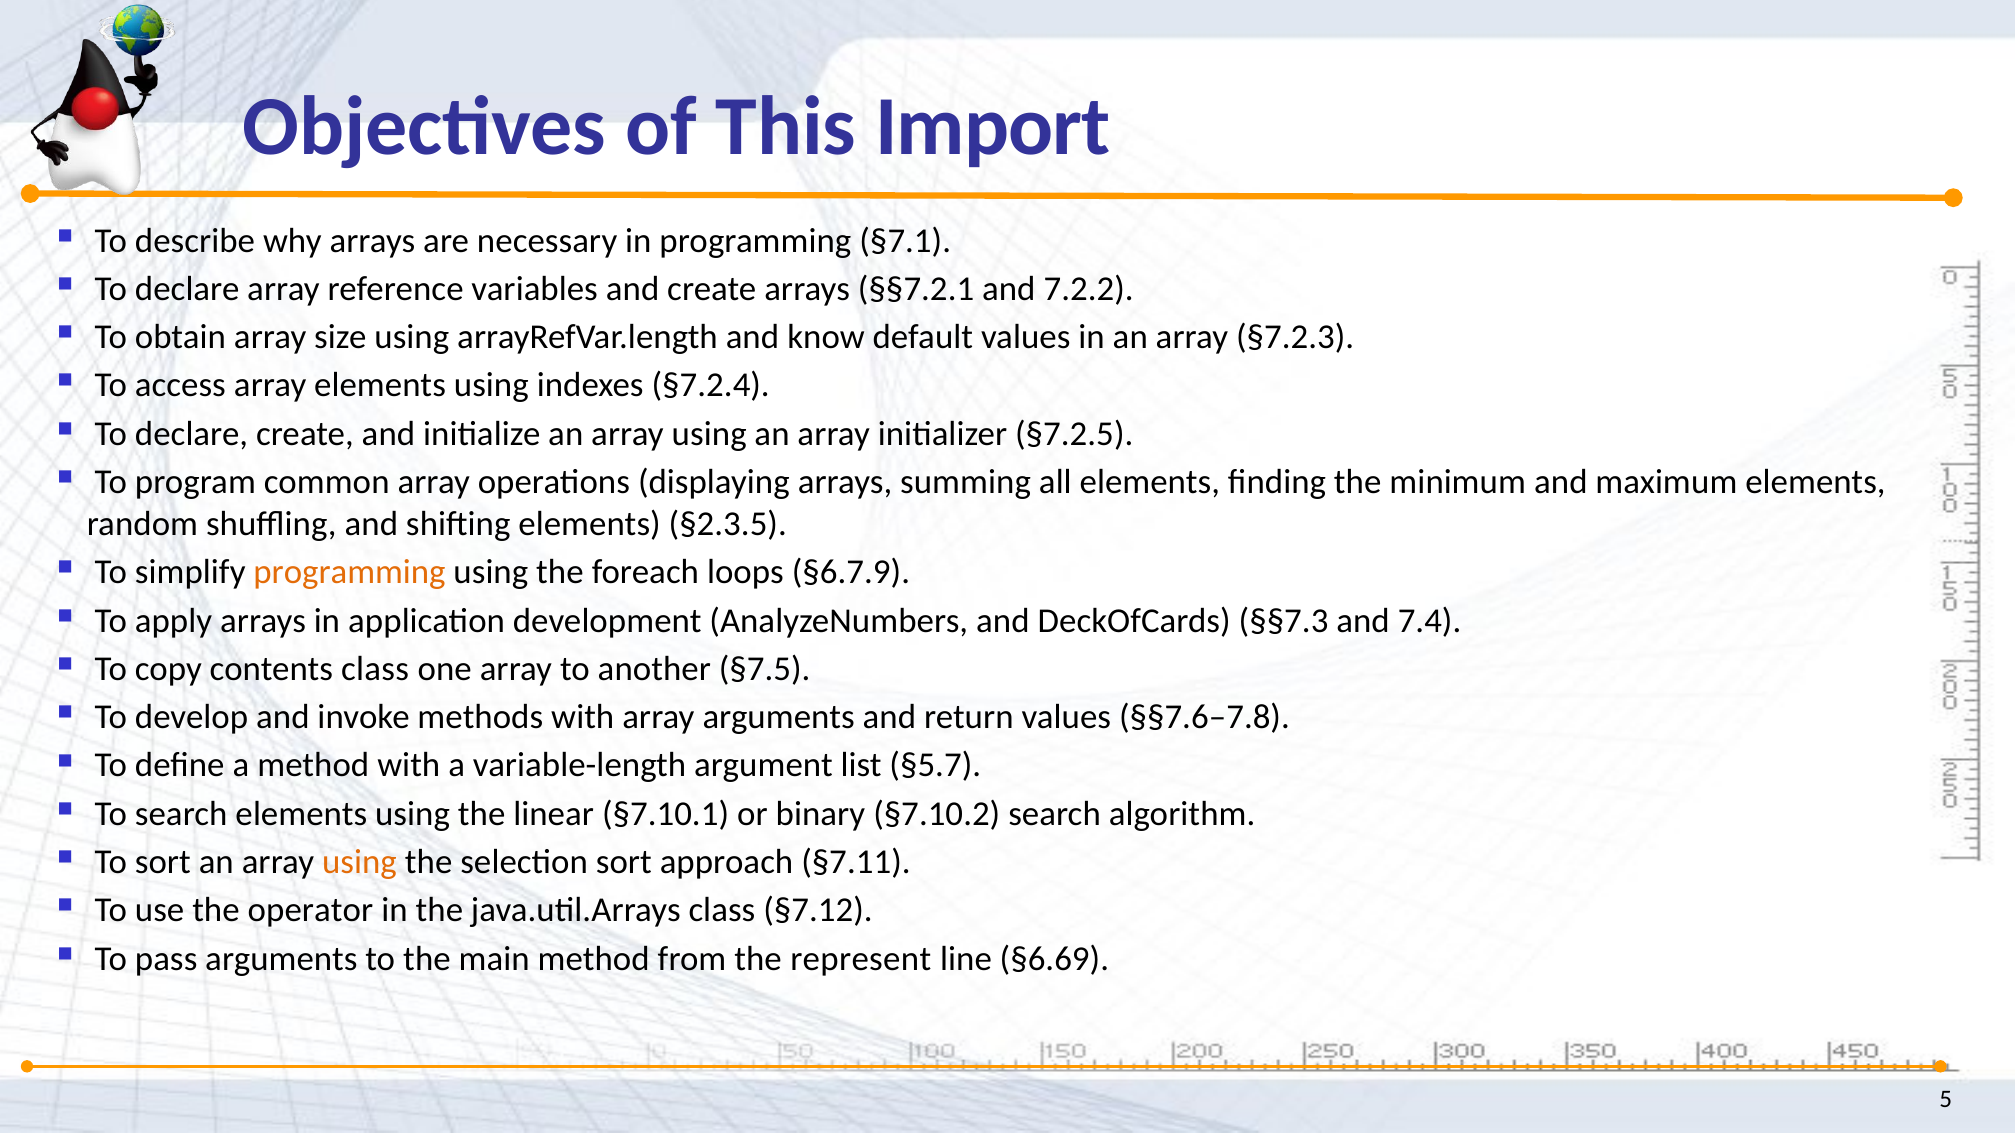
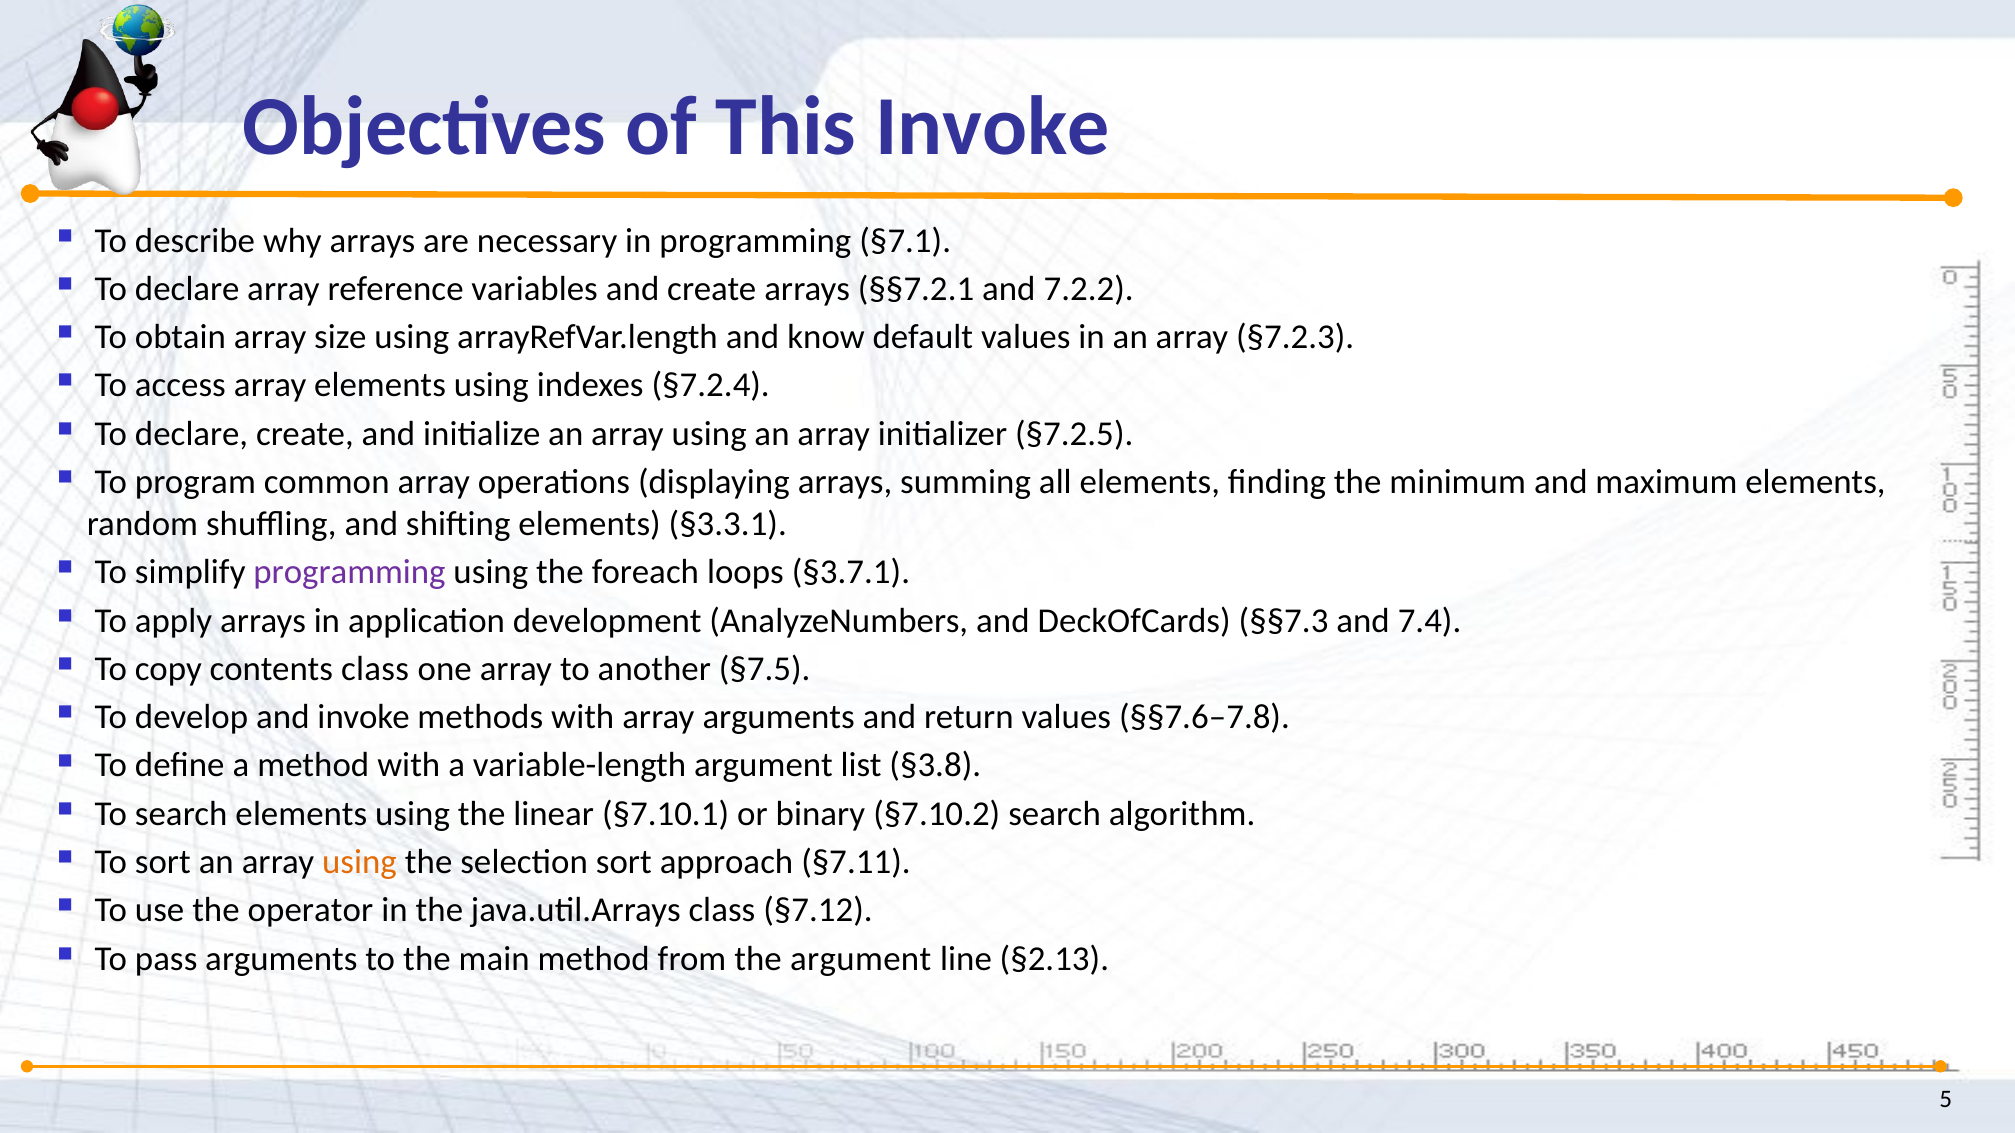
This Import: Import -> Invoke (992, 127)
§2.3.5: §2.3.5 -> §3.3.1 (728, 524)
programming colour: orange -> purple (349, 573)
§6.7.9: §6.7.9 -> §3.7.1 (851, 573)
§5.7: §5.7 -> §3.8 (935, 766)
the represent: represent -> argument (861, 959)
§6.69: §6.69 -> §2.13 (1054, 959)
